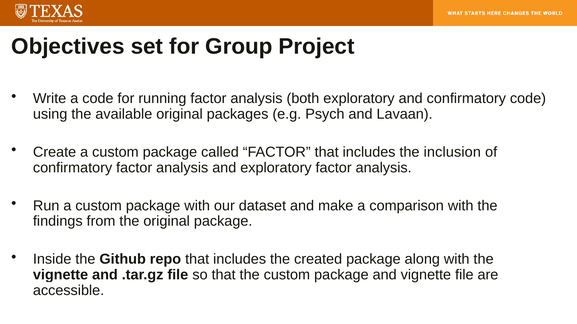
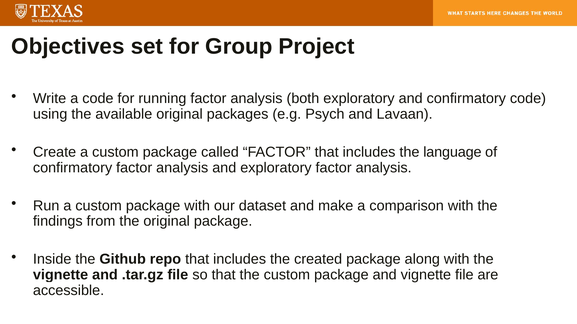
inclusion: inclusion -> language (452, 152)
